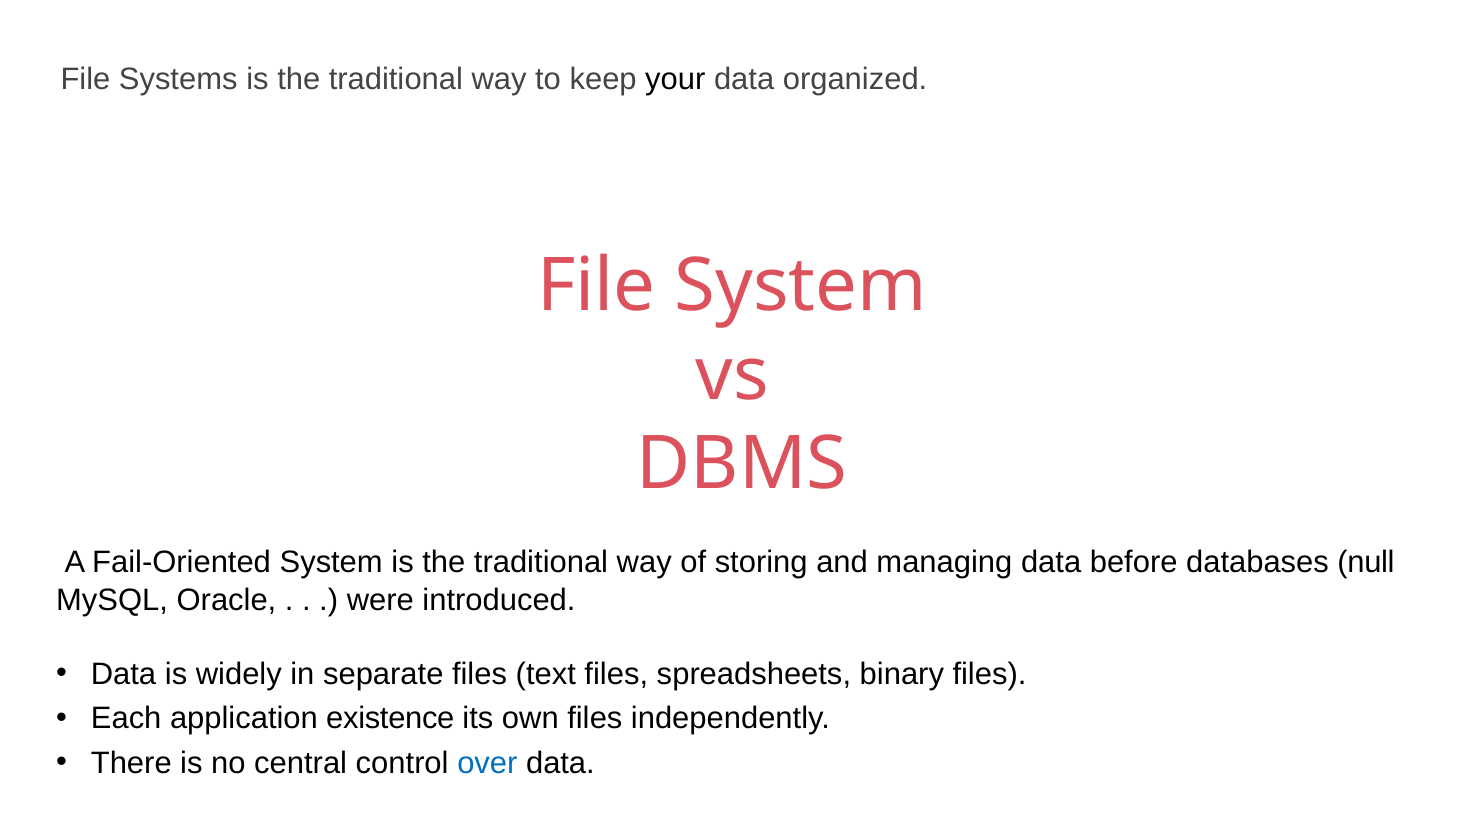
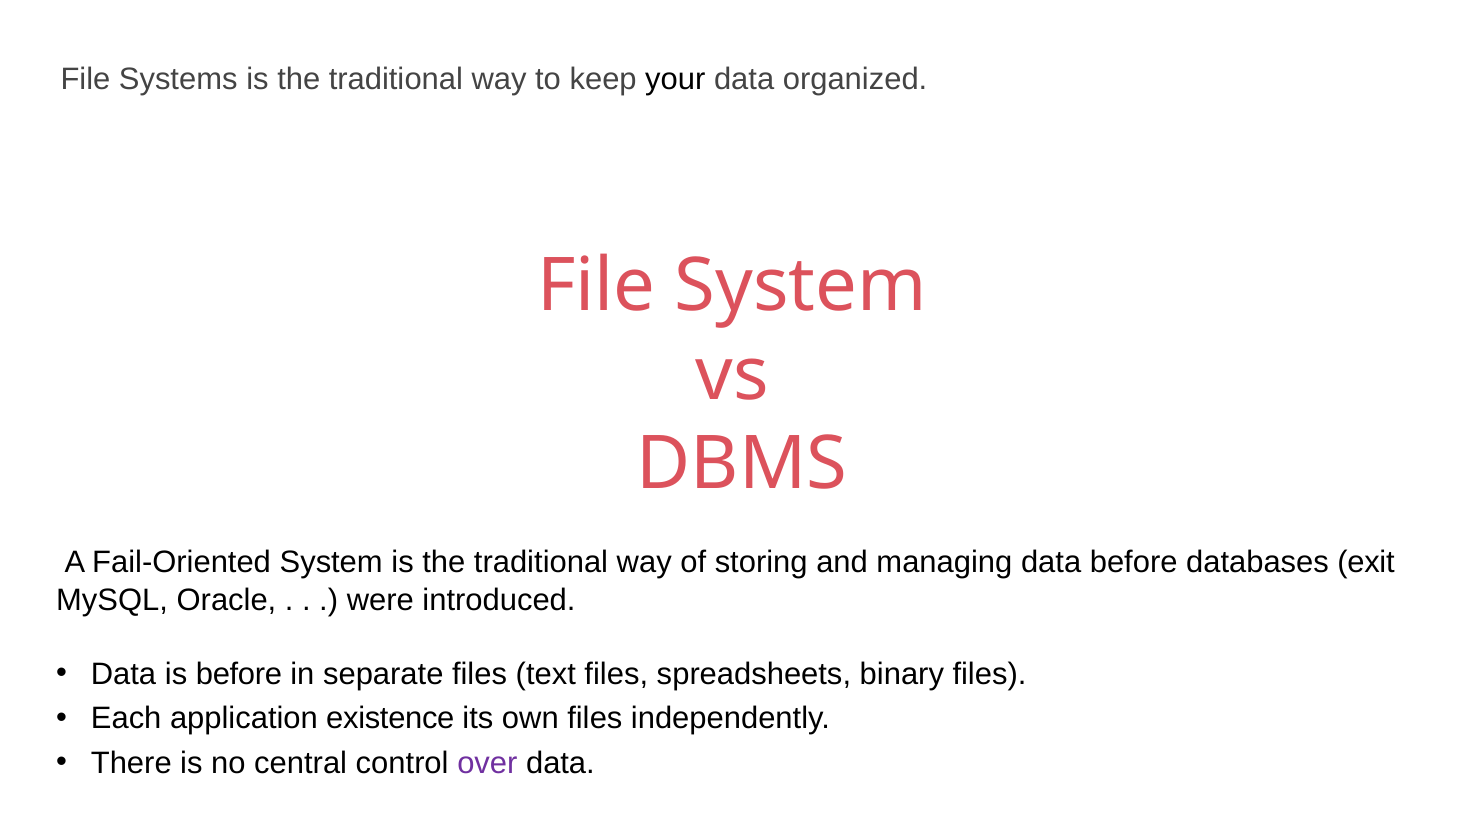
null: null -> exit (1366, 563)
is widely: widely -> before (239, 674)
over colour: blue -> purple (487, 763)
